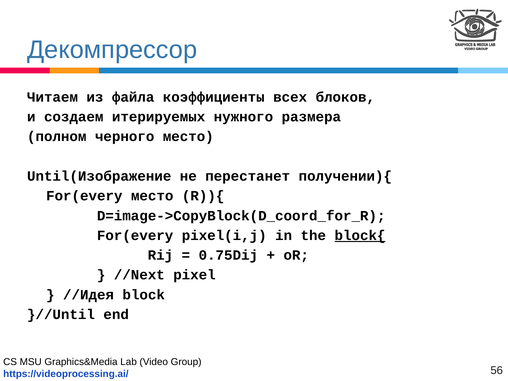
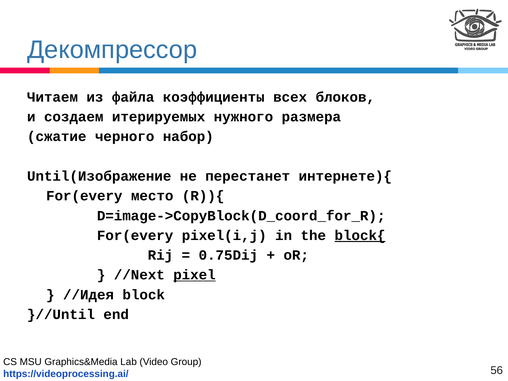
полном: полном -> сжатие (57, 137)
черного место: место -> набор (188, 137)
получении){: получении){ -> интернете){ (345, 176)
pixel underline: none -> present (194, 275)
